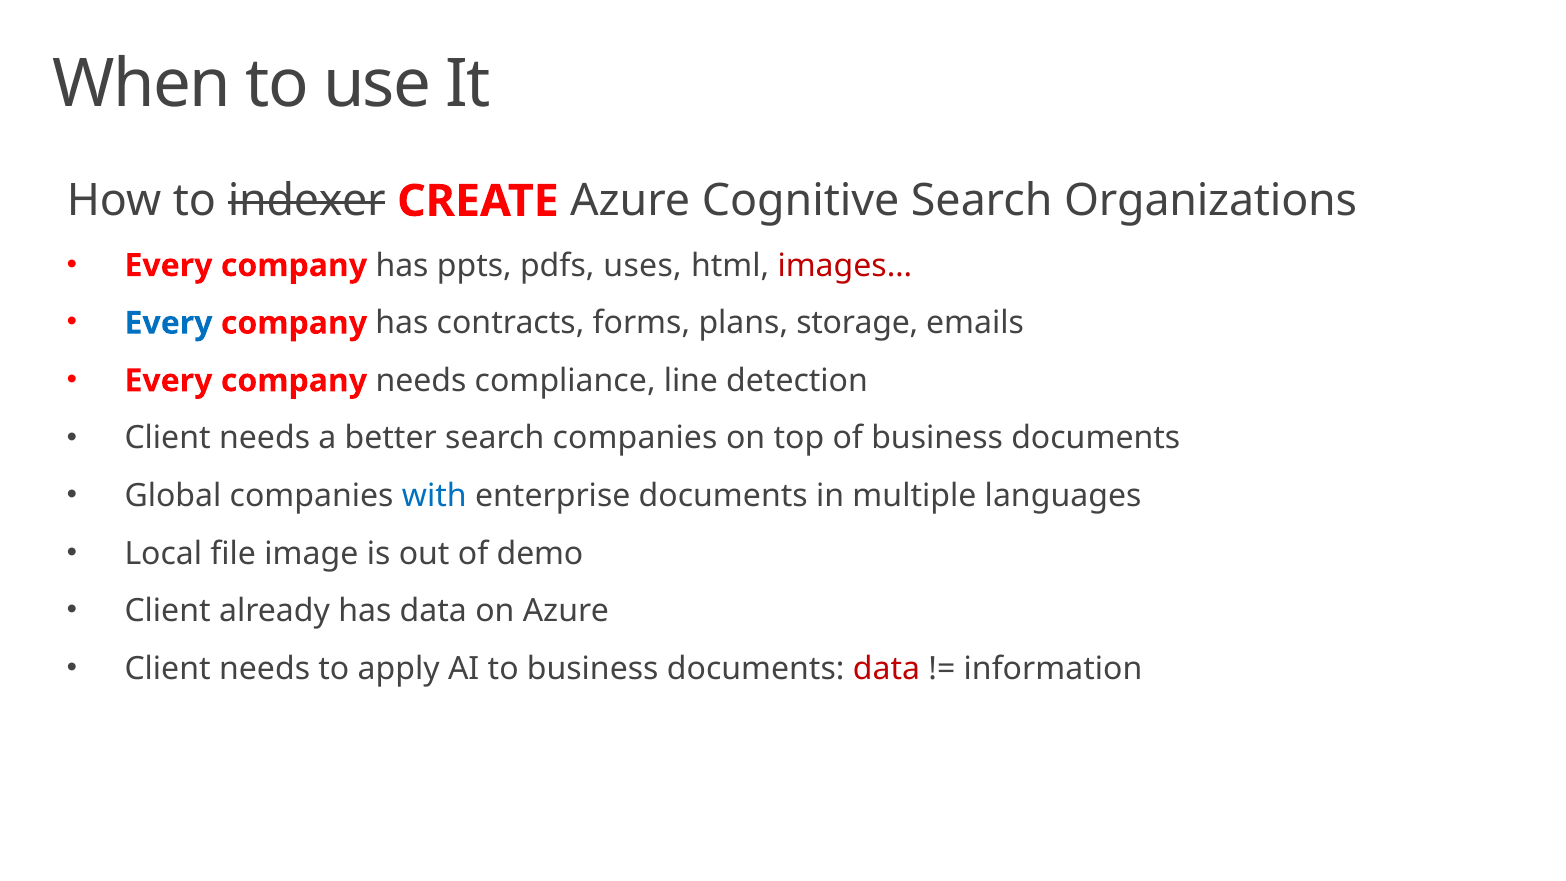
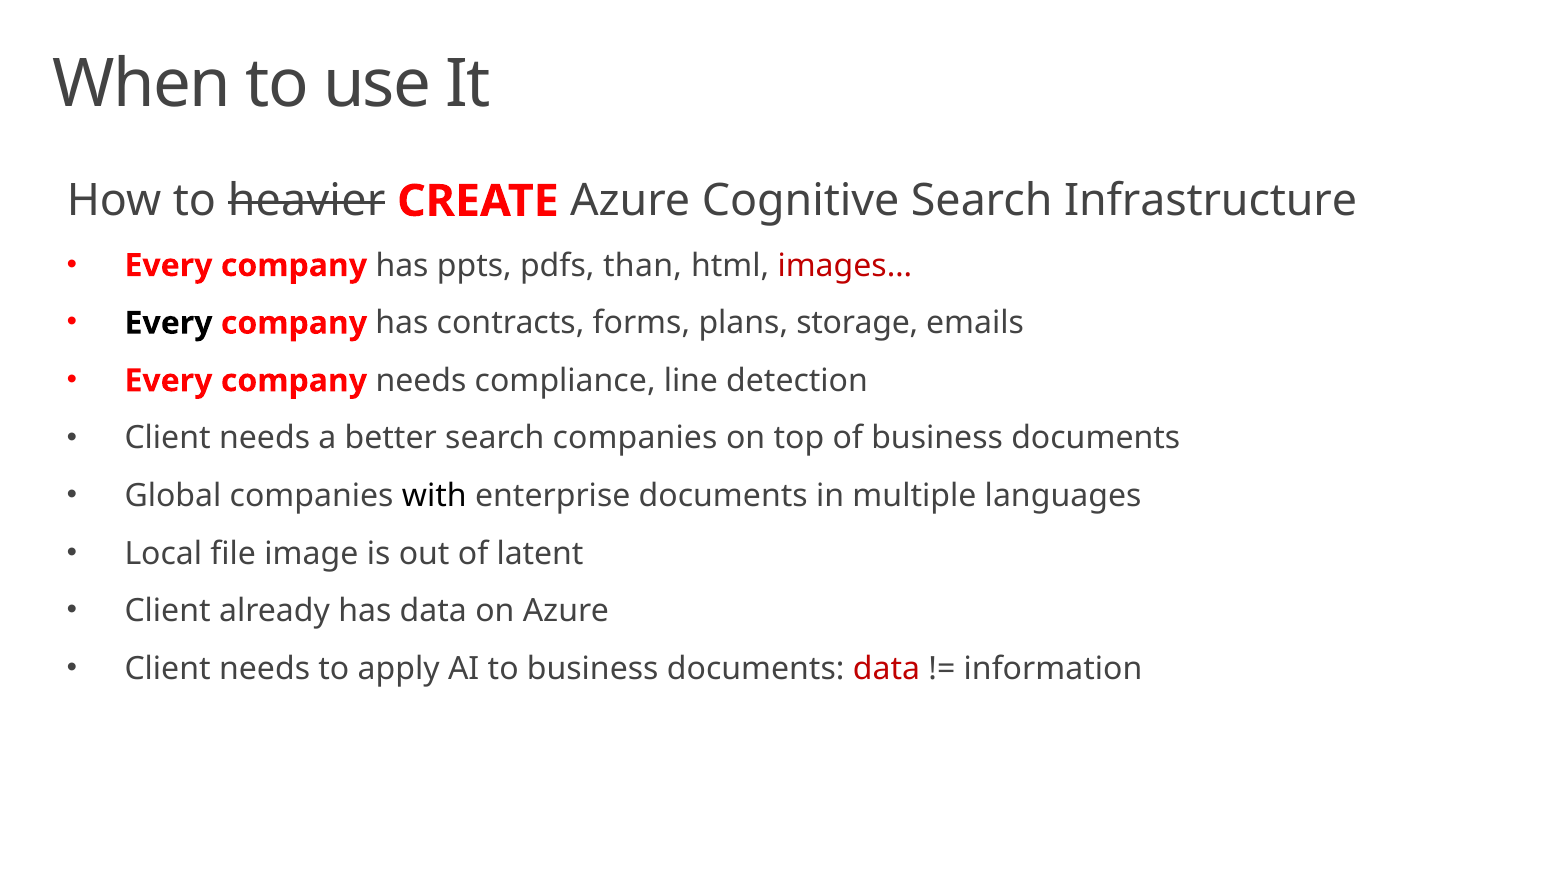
indexer: indexer -> heavier (307, 201)
Organizations: Organizations -> Infrastructure (1211, 201)
uses: uses -> than (643, 265)
Every colour: blue -> black (168, 323)
with colour: blue -> black (434, 496)
demo: demo -> latent (540, 553)
